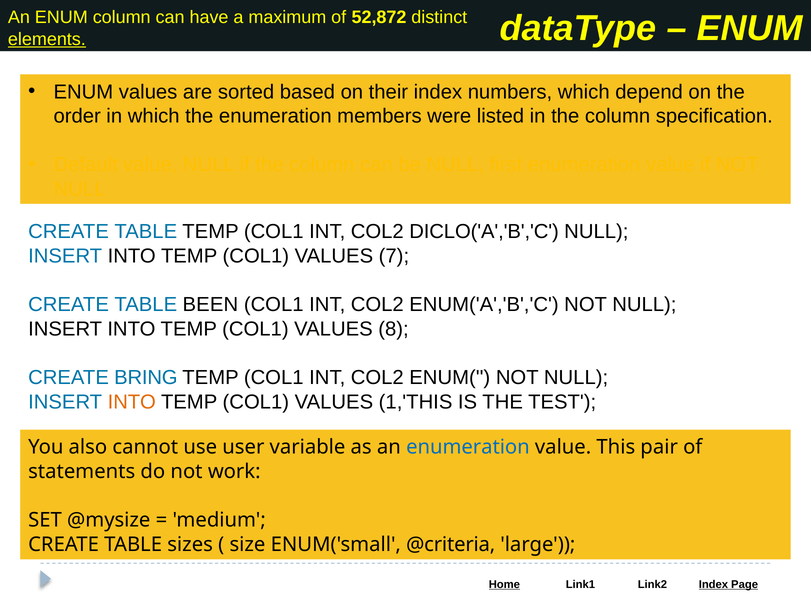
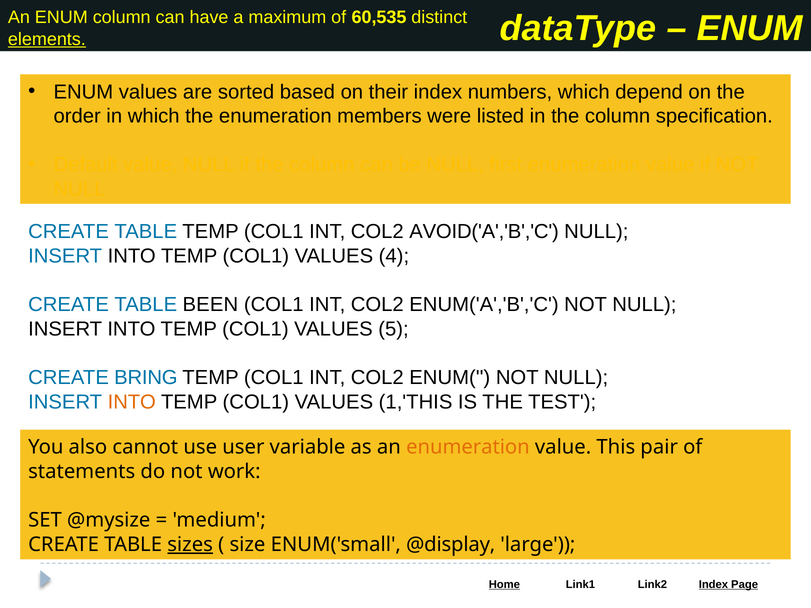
52,872: 52,872 -> 60,535 (379, 17)
DICLO('A','B','C: DICLO('A','B','C -> AVOID('A','B','C (484, 232)
7: 7 -> 4 (394, 256)
8: 8 -> 5 (393, 329)
enumeration colour: blue -> orange (468, 447)
sizes underline: none -> present (190, 545)
@criteria: @criteria -> @display (451, 545)
